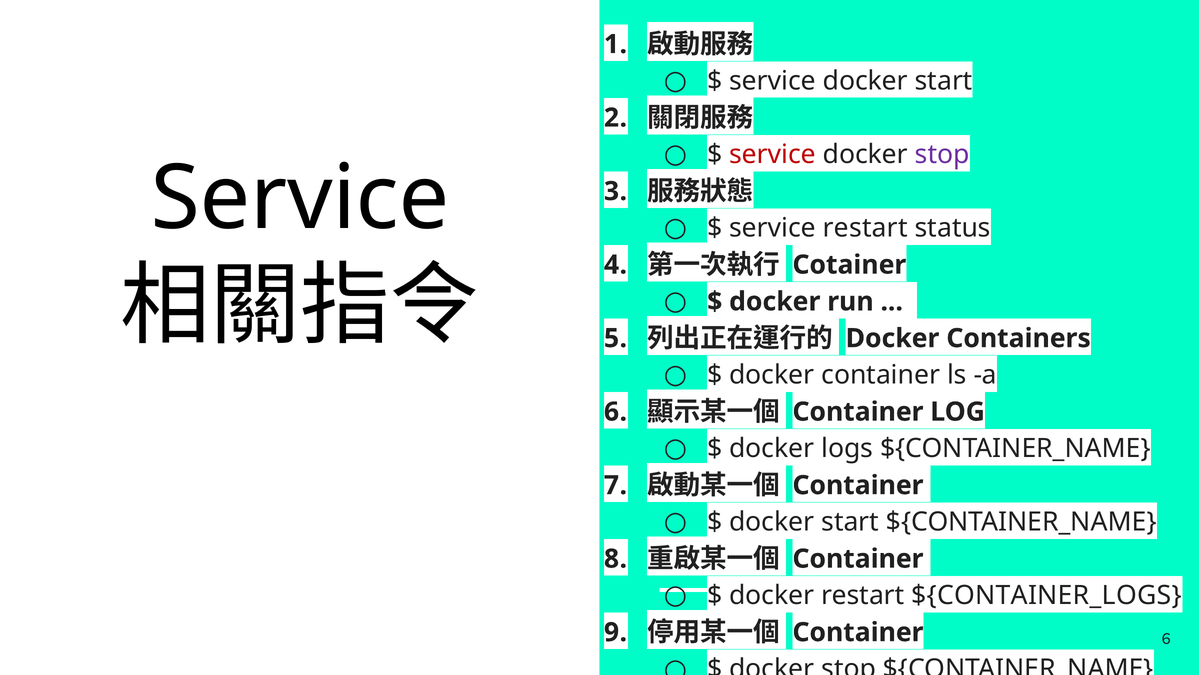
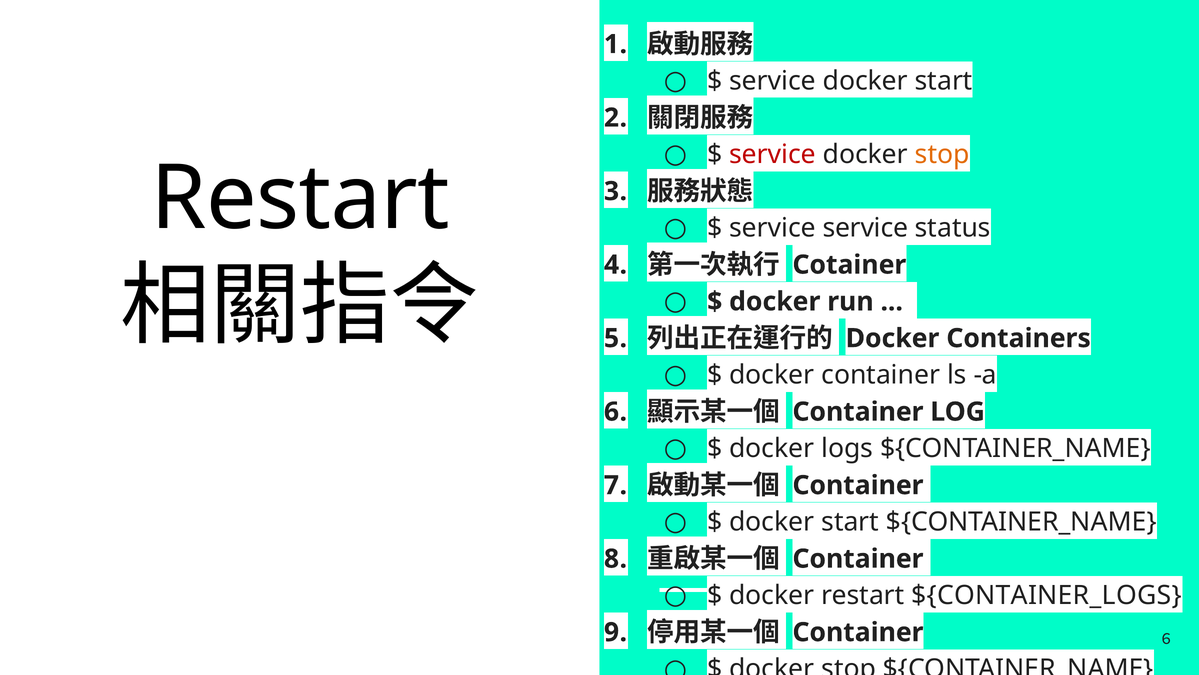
stop colour: purple -> orange (942, 154)
Service: Service -> Restart (300, 198)
restart: restart -> service (865, 228)
